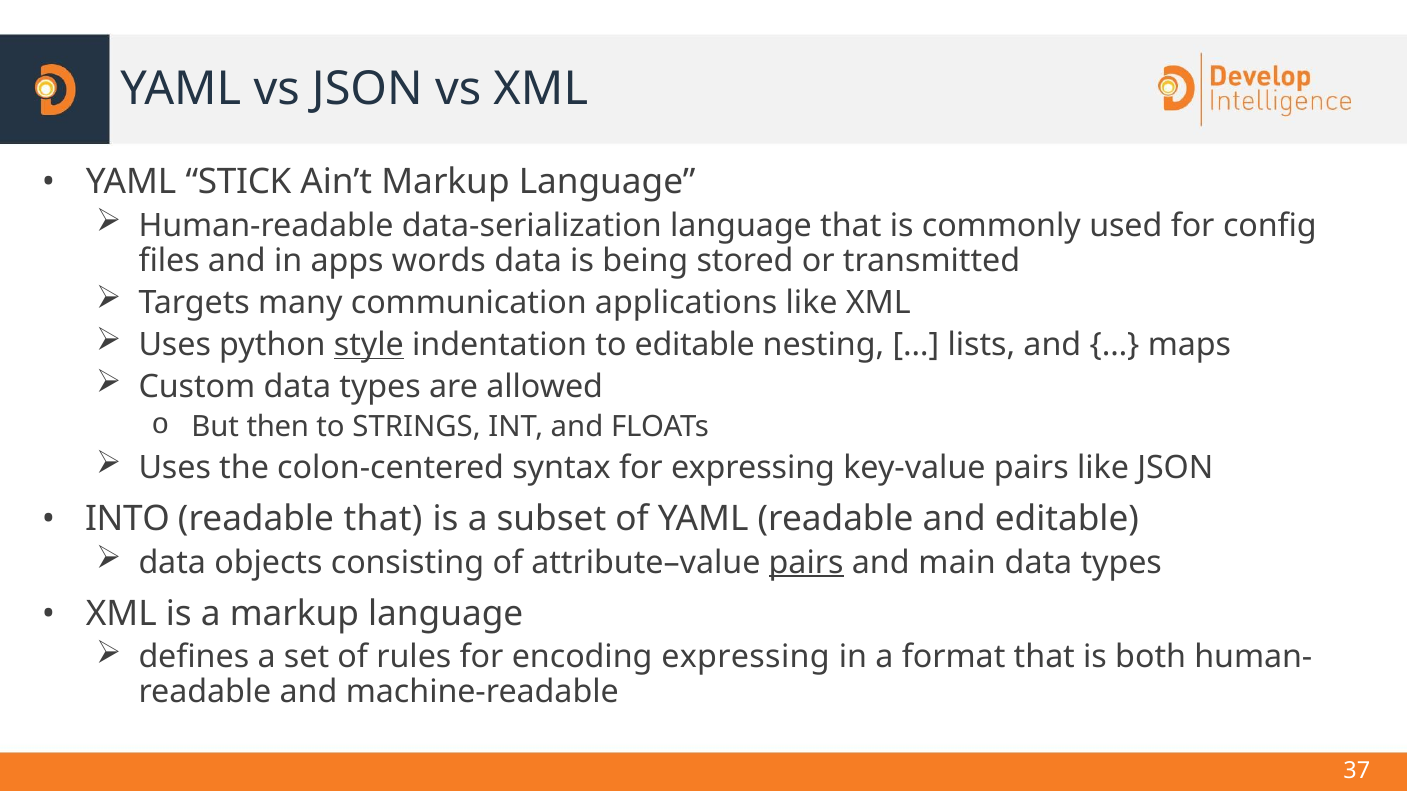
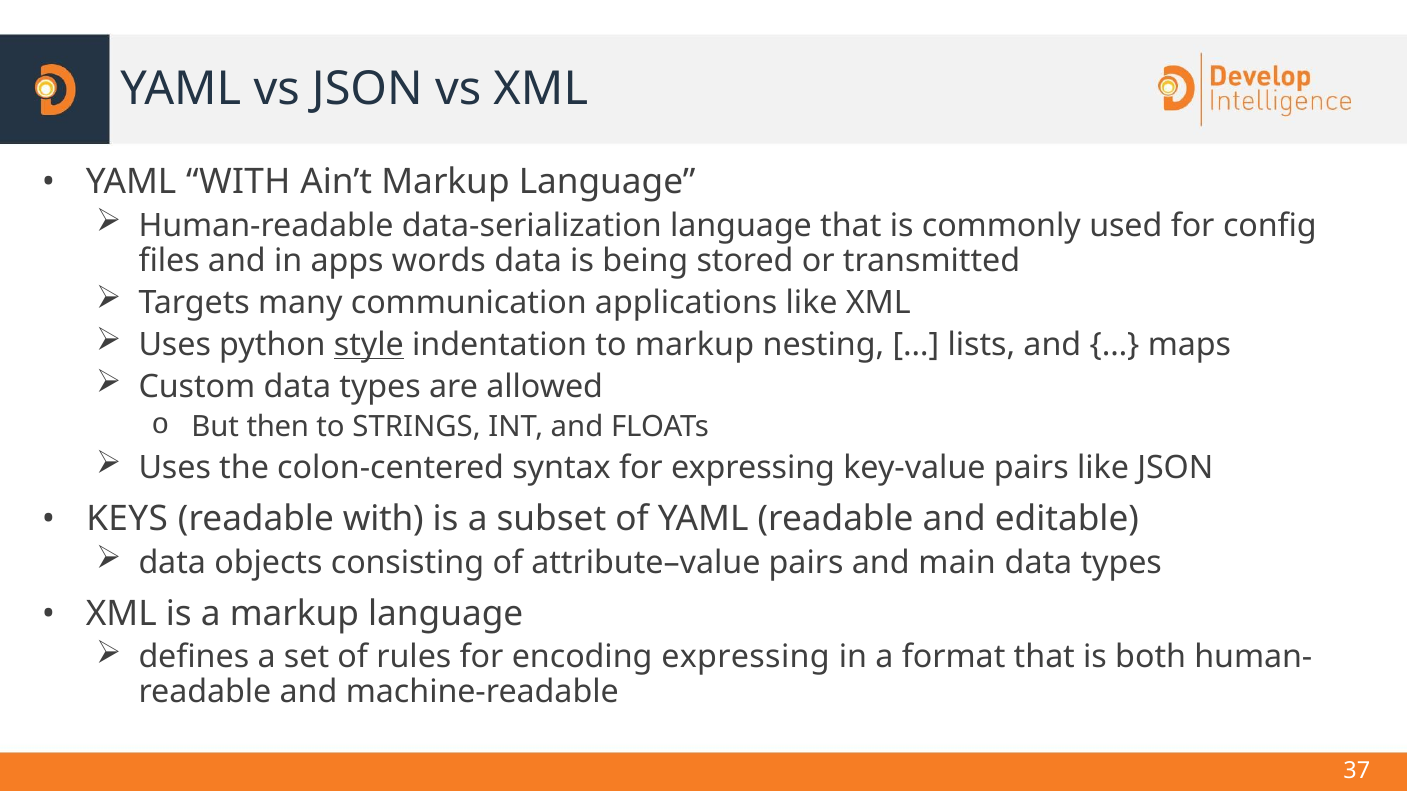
YAML STICK: STICK -> WITH (238, 182)
to editable: editable -> markup (694, 345)
INTO: INTO -> KEYS (127, 519)
readable that: that -> with (383, 519)
pairs underline: present -> none (806, 563)
